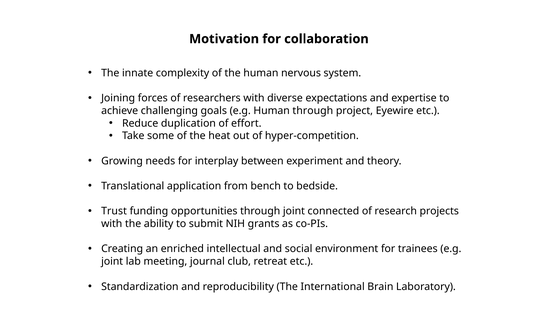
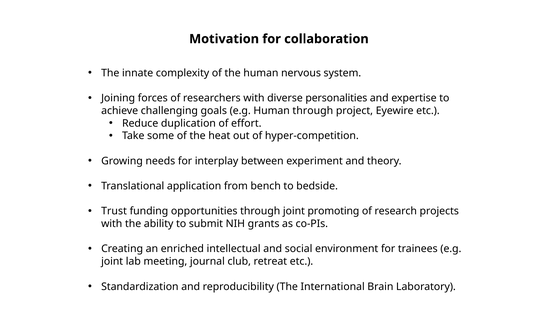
expectations: expectations -> personalities (336, 98)
connected: connected -> promoting (333, 211)
